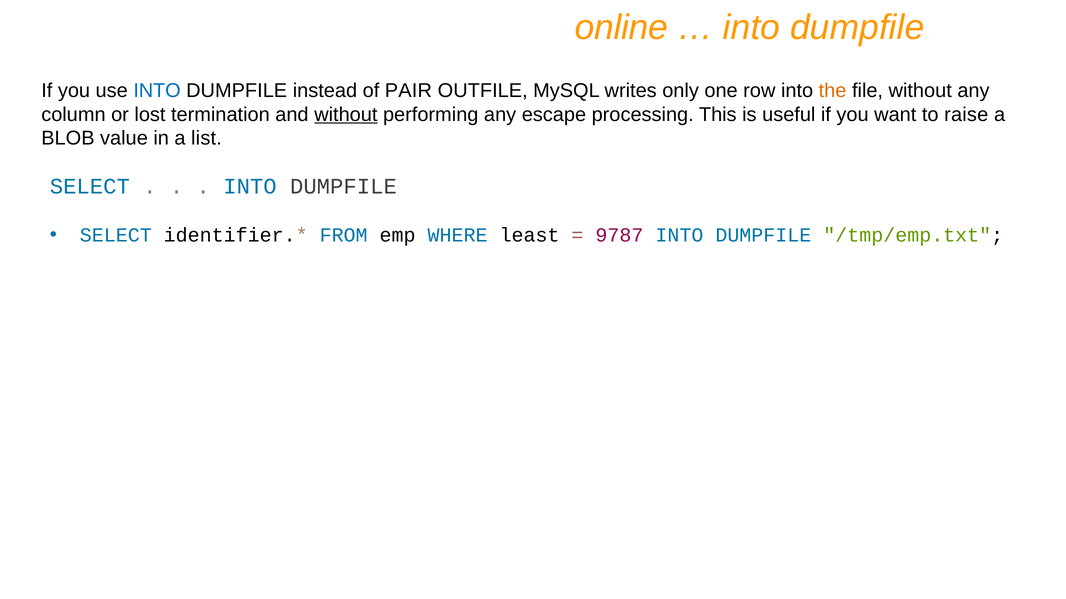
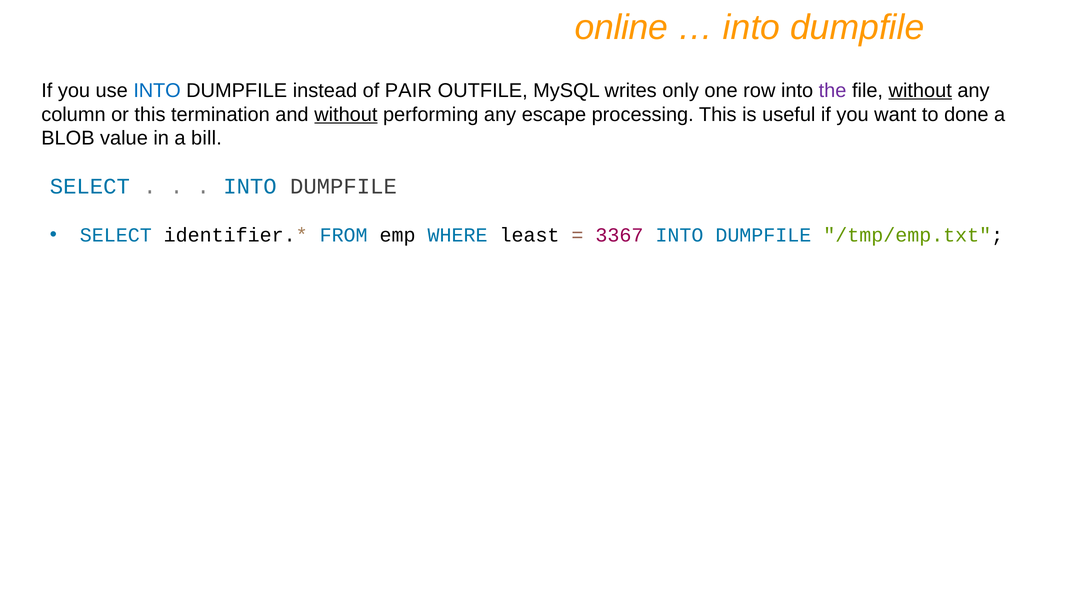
the colour: orange -> purple (833, 91)
without underline: none -> present (920, 91)
or lost: lost -> this (150, 115)
raise: raise -> done (966, 115)
list: list -> bill (206, 139)
9787: 9787 -> 3367 (619, 235)
